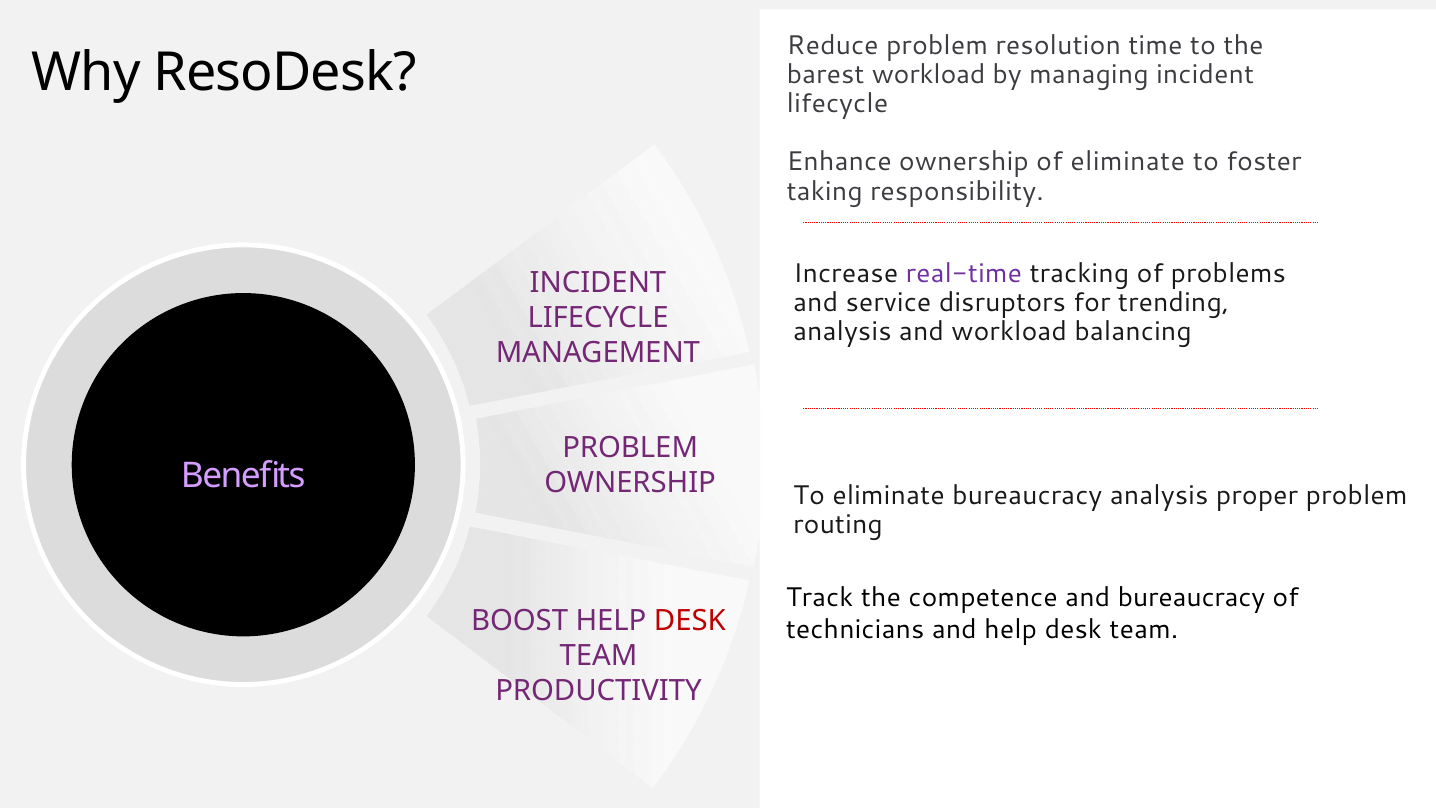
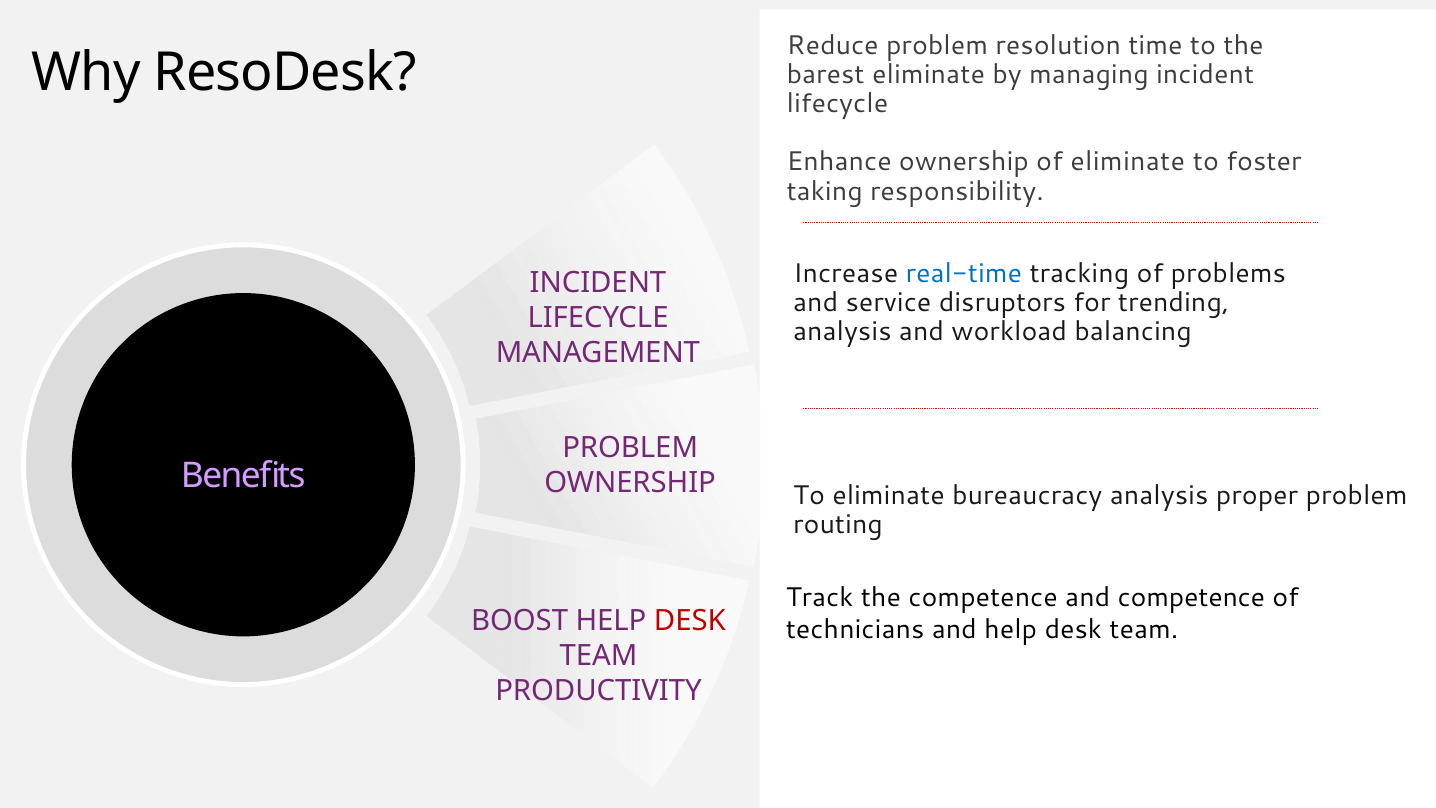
barest workload: workload -> eliminate (929, 75)
real-time colour: purple -> blue (964, 274)
and bureaucracy: bureaucracy -> competence (1191, 597)
